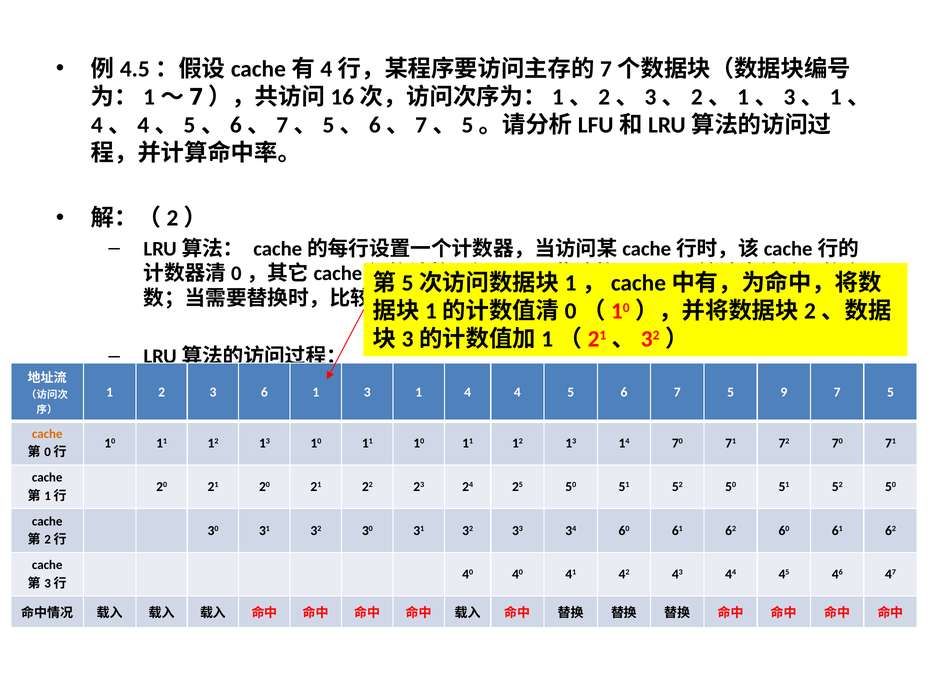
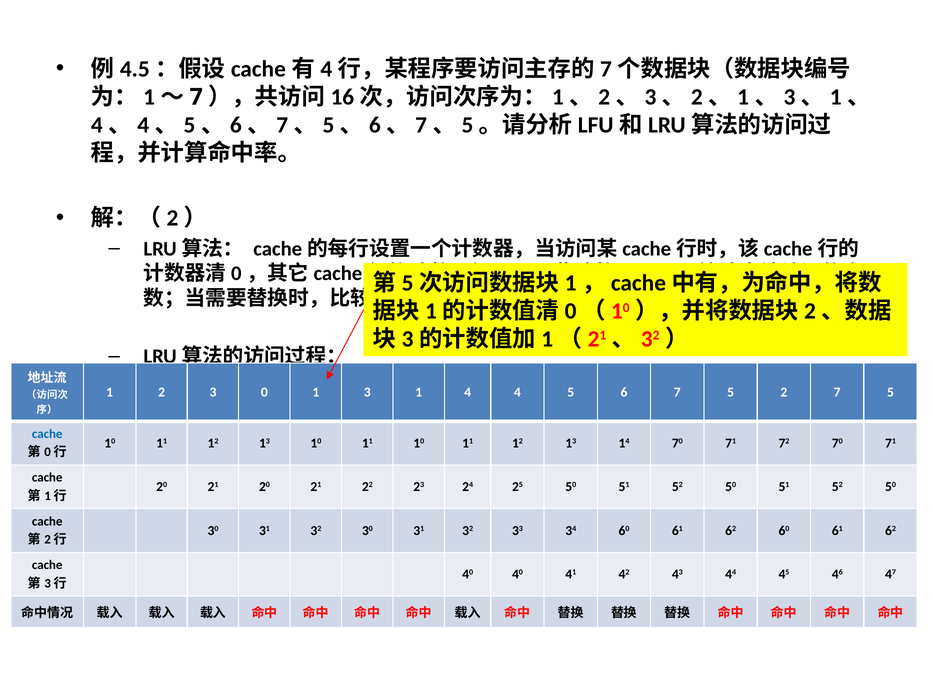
3 6: 6 -> 0 (264, 392)
5 9: 9 -> 2 (784, 392)
cache colour: orange -> blue (47, 434)
